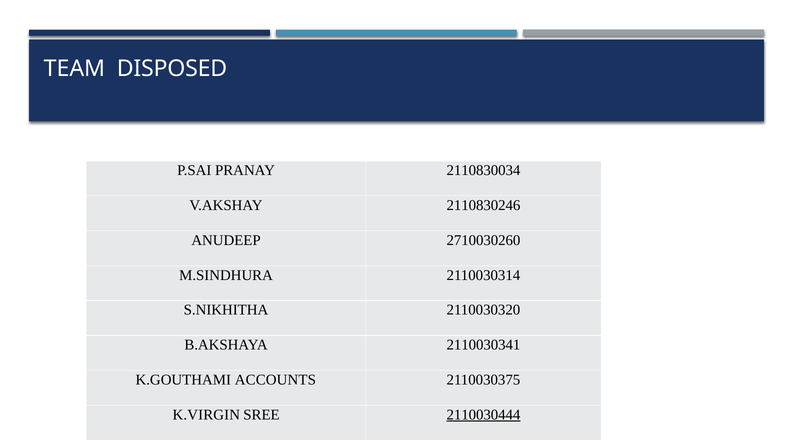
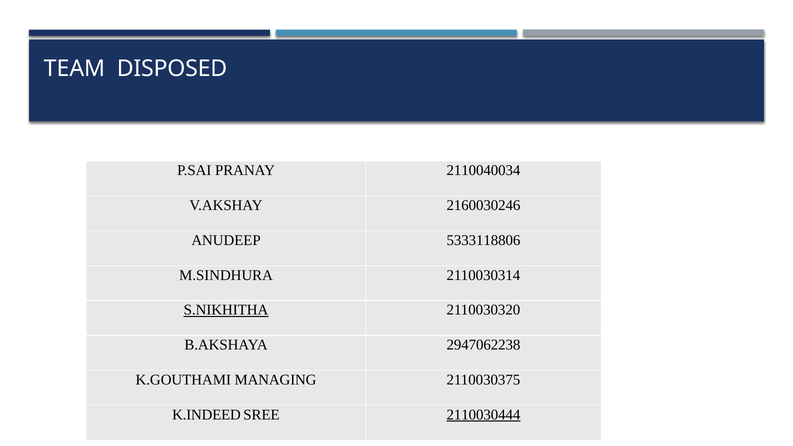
2110830034: 2110830034 -> 2110040034 (483, 170)
2110830246: 2110830246 -> 2160030246 (483, 205)
2710030260: 2710030260 -> 5333118806 (483, 240)
S.NIKHITHA underline: none -> present (226, 310)
2110030341: 2110030341 -> 2947062238 (483, 345)
ACCOUNTS: ACCOUNTS -> MANAGING (276, 380)
K.VIRGIN: K.VIRGIN -> K.INDEED (206, 415)
